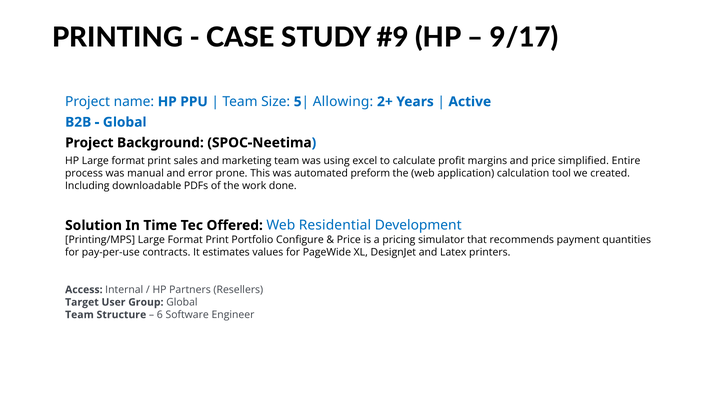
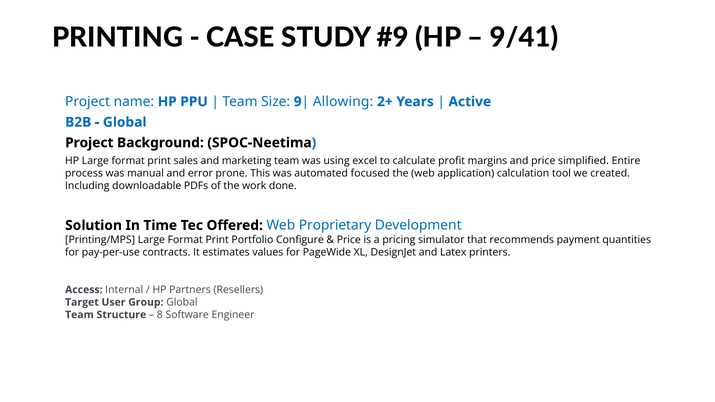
9/17: 9/17 -> 9/41 (524, 38)
5: 5 -> 9 (298, 102)
preform: preform -> focused (370, 174)
Residential: Residential -> Proprietary (335, 225)
6: 6 -> 8 (160, 315)
